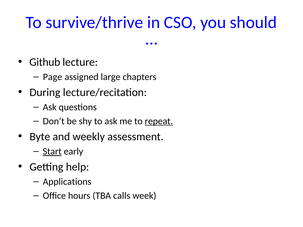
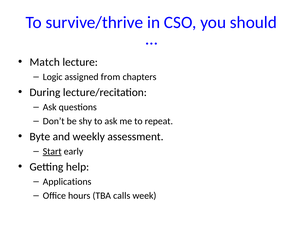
Github: Github -> Match (45, 62)
Page: Page -> Logic (53, 77)
large: large -> from (111, 77)
repeat underline: present -> none (159, 121)
